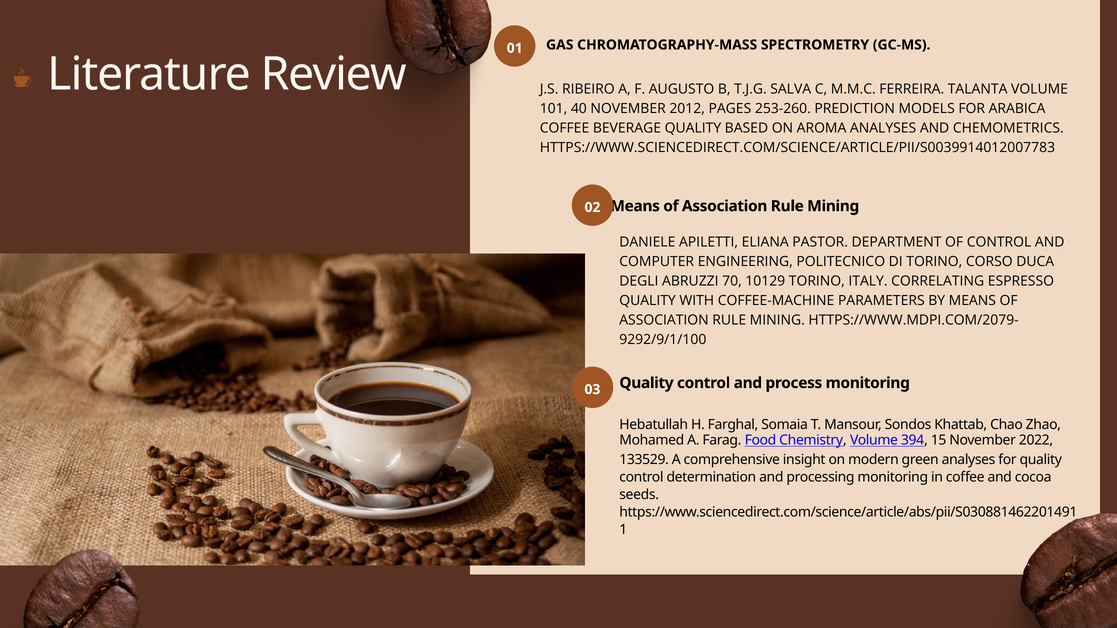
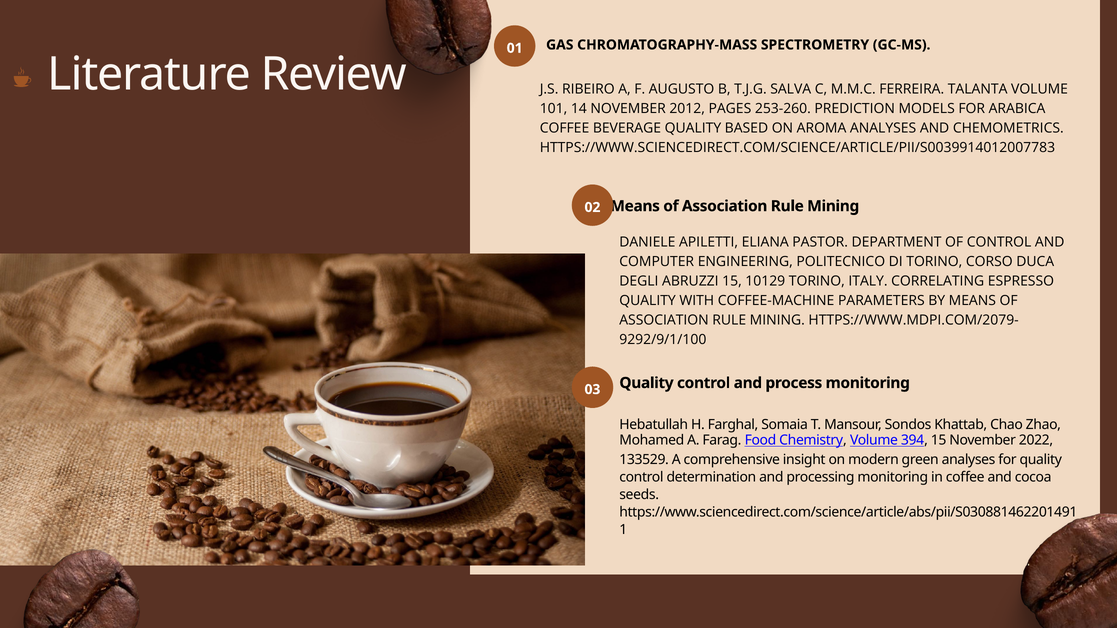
40: 40 -> 14 (579, 109)
ABRUZZI 70: 70 -> 15 (732, 281)
